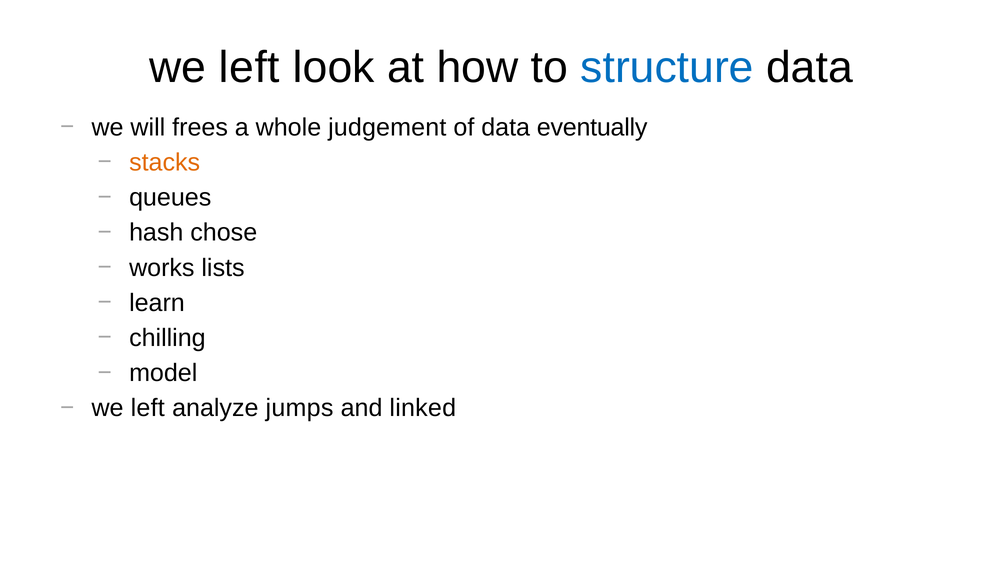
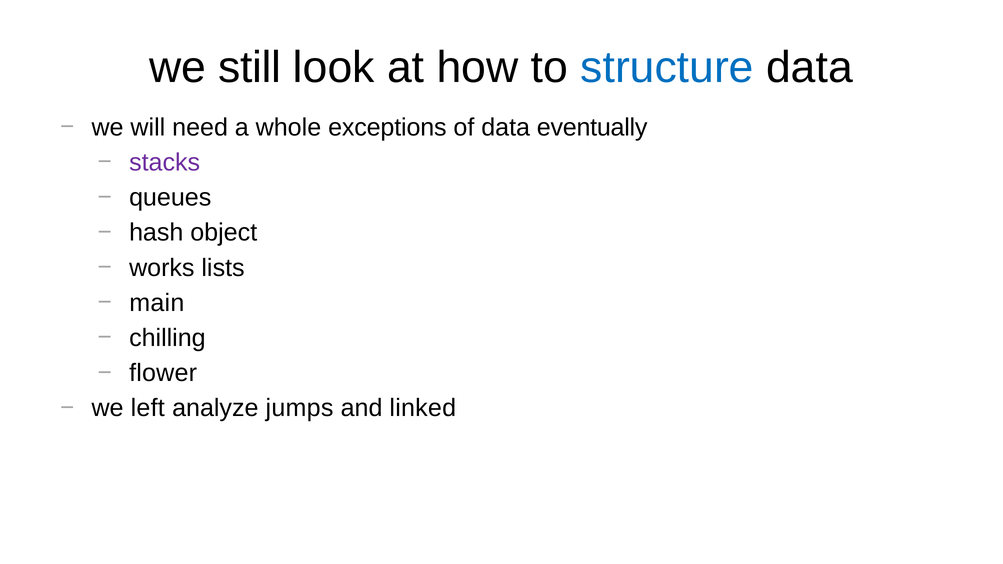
left: left -> still (250, 68)
frees: frees -> need (200, 127)
judgement: judgement -> exceptions (387, 127)
stacks colour: orange -> purple (165, 163)
chose: chose -> object (224, 233)
learn: learn -> main (157, 303)
model: model -> flower (163, 373)
